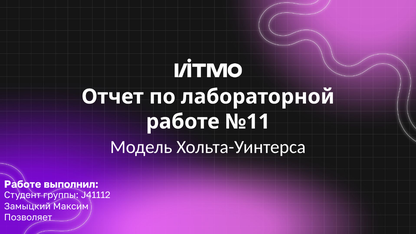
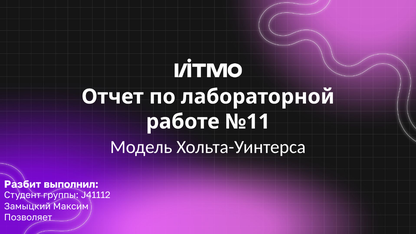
Работе: Работе -> Разбит (23, 184)
